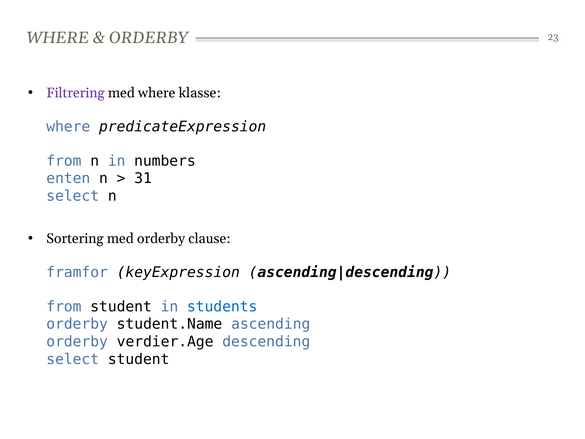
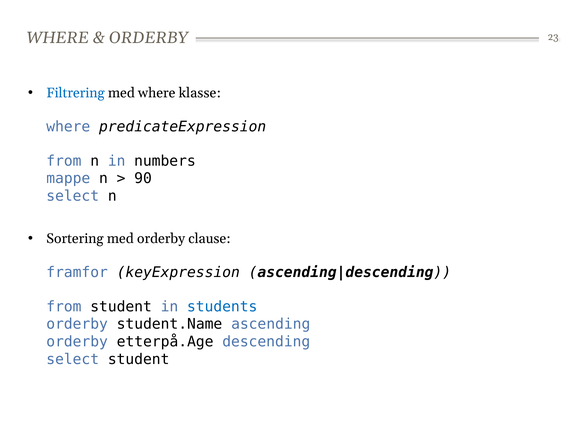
Filtrering colour: purple -> blue (75, 93)
enten: enten -> mappe (68, 178)
31: 31 -> 90 (143, 178)
verdier.Age: verdier.Age -> etterpå.Age (165, 341)
